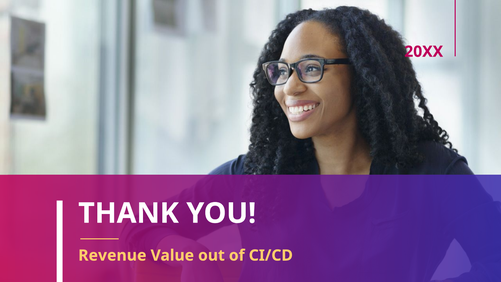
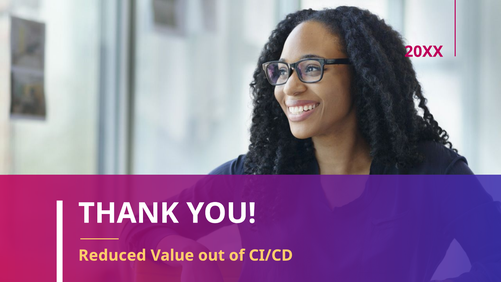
Revenue: Revenue -> Reduced (112, 255)
